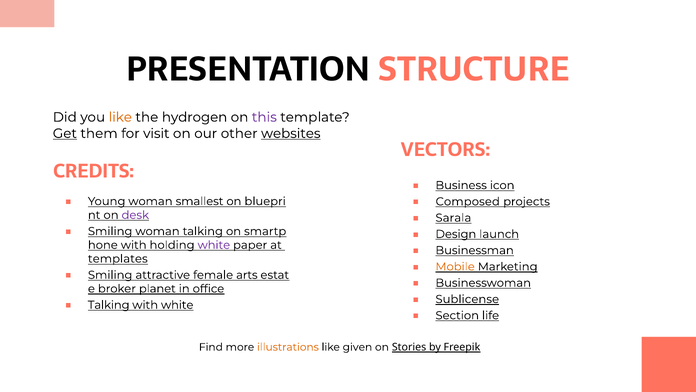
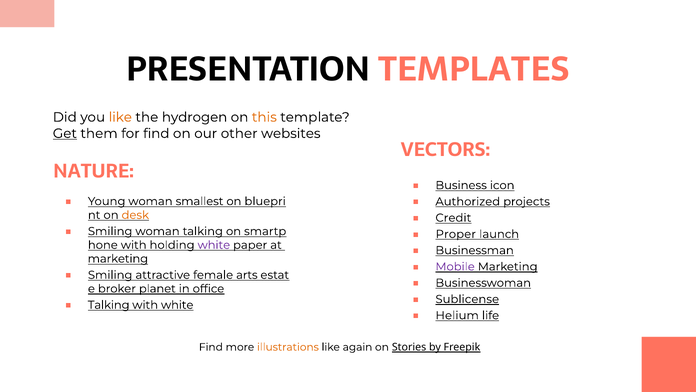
STRUCTURE: STRUCTURE -> TEMPLATES (474, 69)
this colour: purple -> orange (264, 117)
for visit: visit -> find (156, 133)
websites underline: present -> none (291, 133)
CREDITS: CREDITS -> NATURE (94, 171)
Composed: Composed -> Authorized (468, 201)
desk colour: purple -> orange (135, 215)
Sarala: Sarala -> Credit (453, 218)
Design: Design -> Proper (456, 234)
templates: templates -> marketing (118, 258)
Mobile colour: orange -> purple (455, 266)
Section: Section -> Helium (457, 315)
given: given -> again (357, 347)
